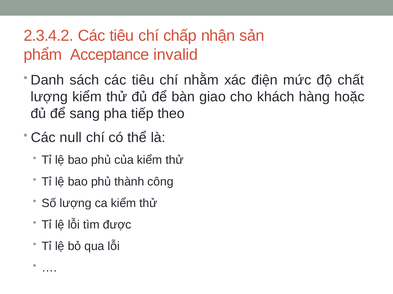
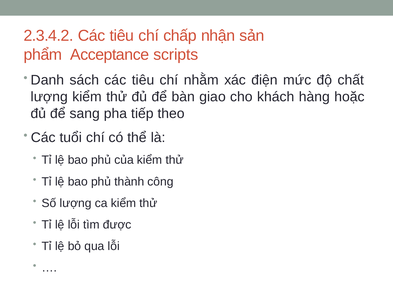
invalid: invalid -> scripts (176, 55)
null: null -> tuổi (71, 138)
